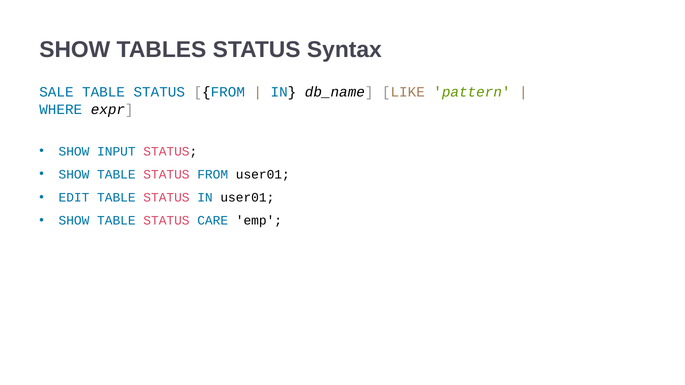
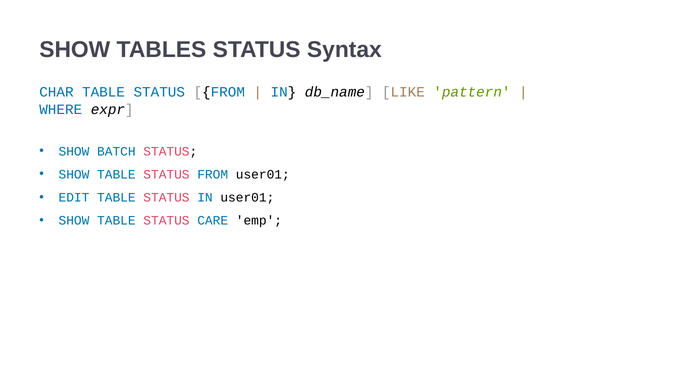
SALE: SALE -> CHAR (56, 92)
INPUT: INPUT -> BATCH (116, 151)
